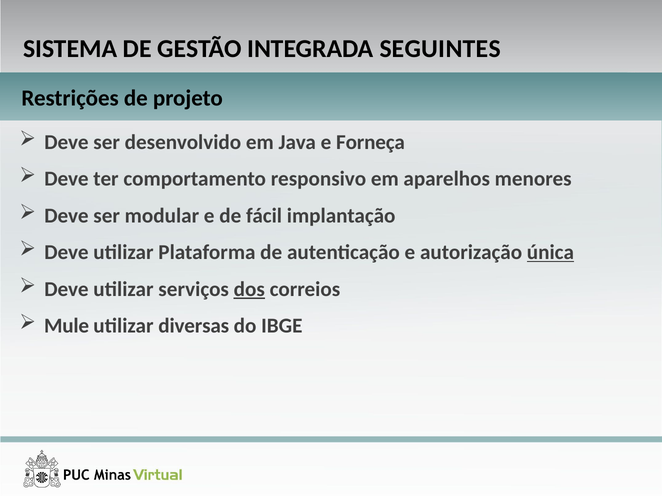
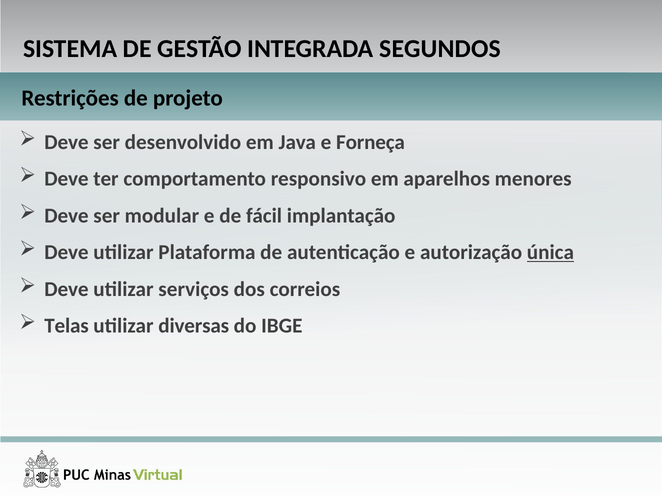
SEGUINTES: SEGUINTES -> SEGUNDOS (440, 49)
dos underline: present -> none (249, 289)
Mule: Mule -> Telas (67, 326)
